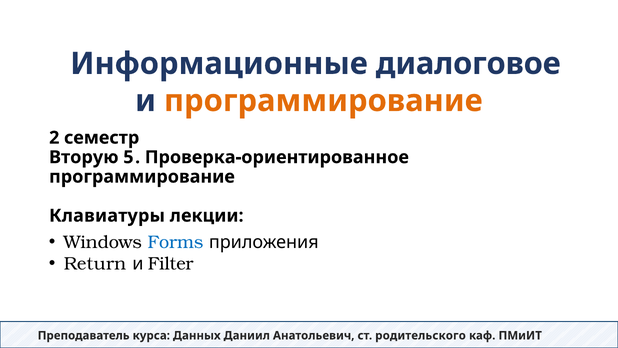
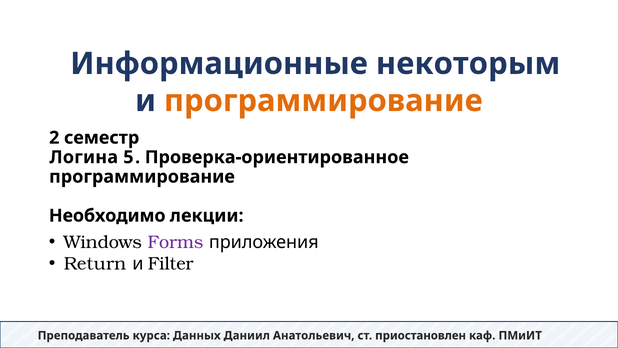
диалоговое: диалоговое -> некоторым (468, 64)
Вторую: Вторую -> Логина (84, 157)
Клавиатуры: Клавиатуры -> Необходимо (107, 215)
Forms colour: blue -> purple (175, 242)
родительского: родительского -> приостановлен (421, 335)
